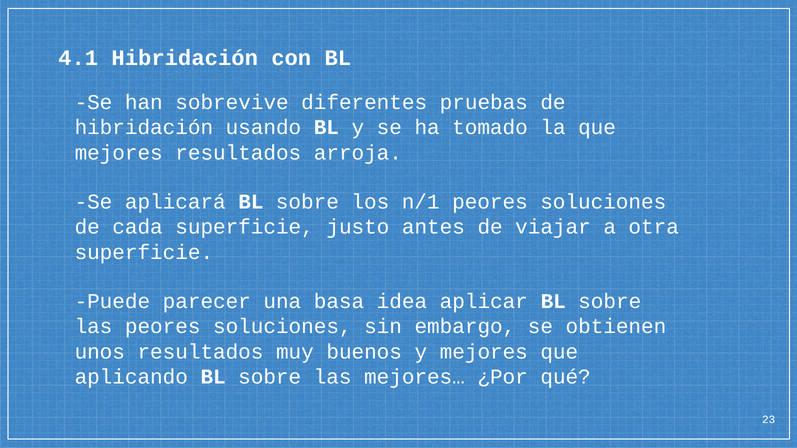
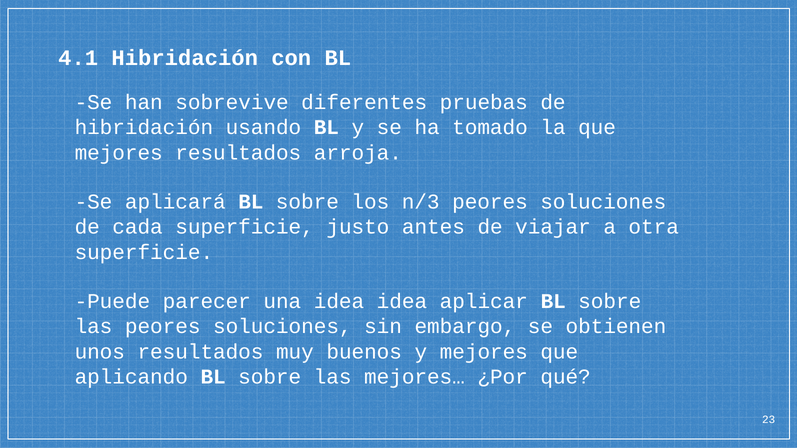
n/1: n/1 -> n/3 (421, 202)
una basa: basa -> idea (339, 302)
